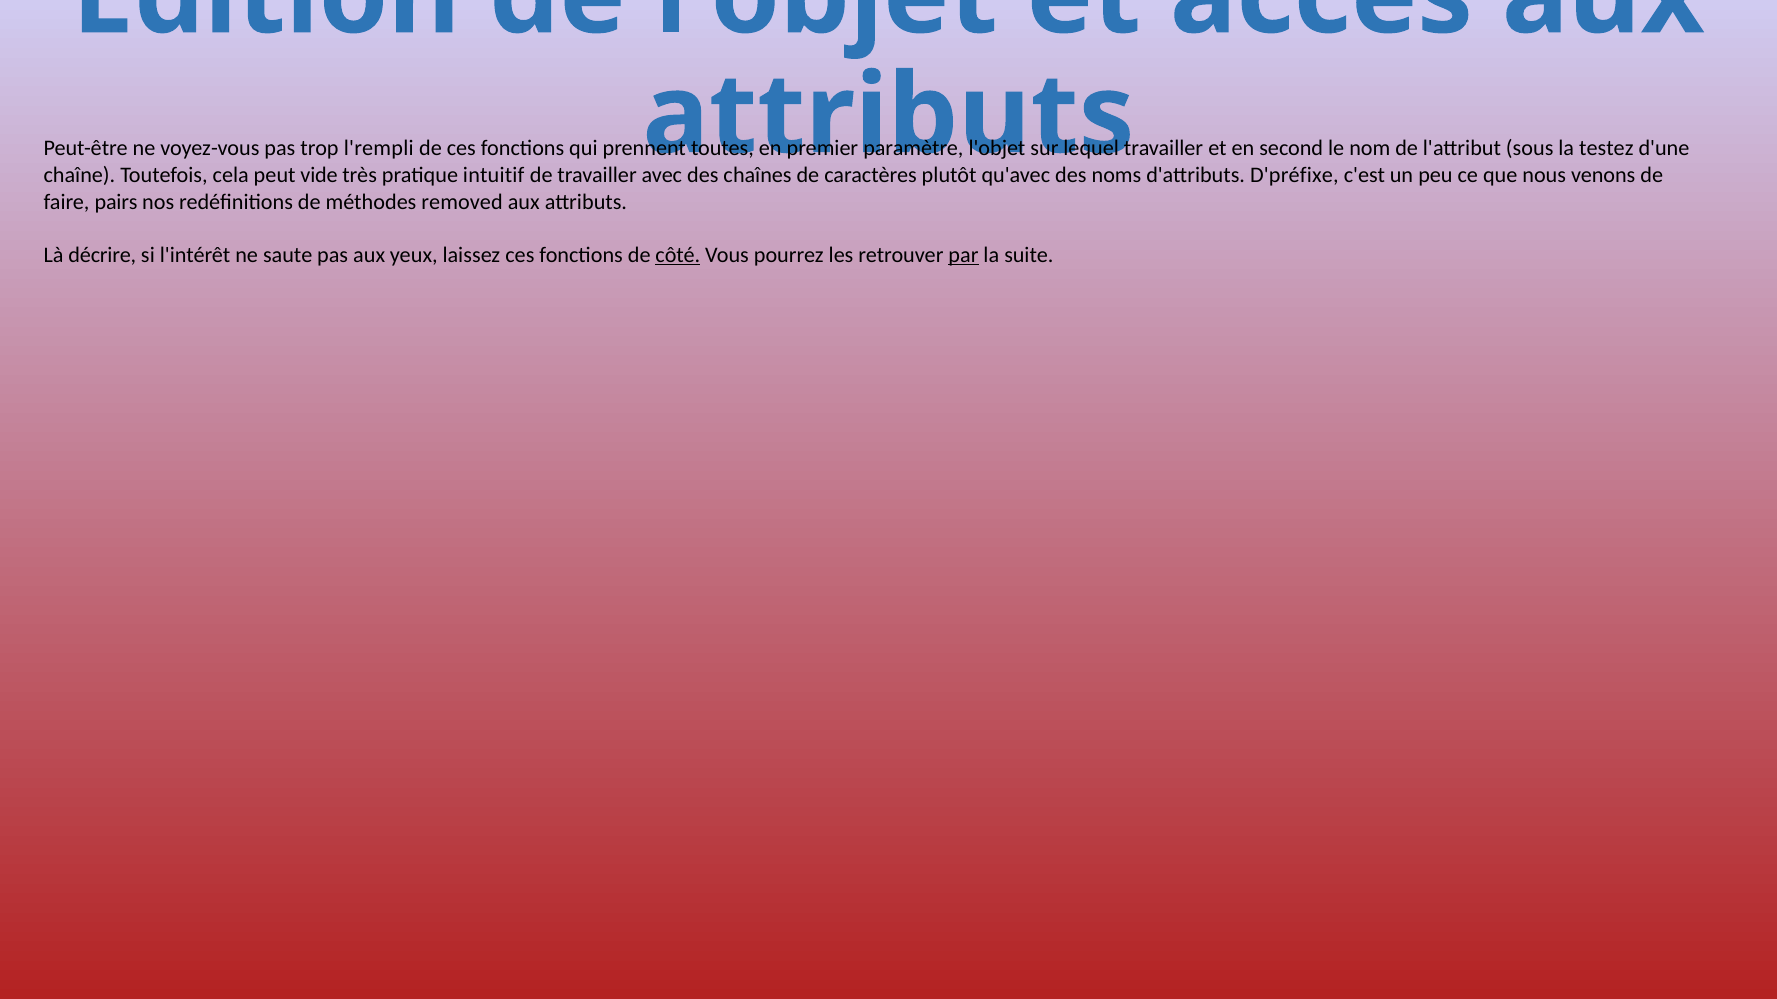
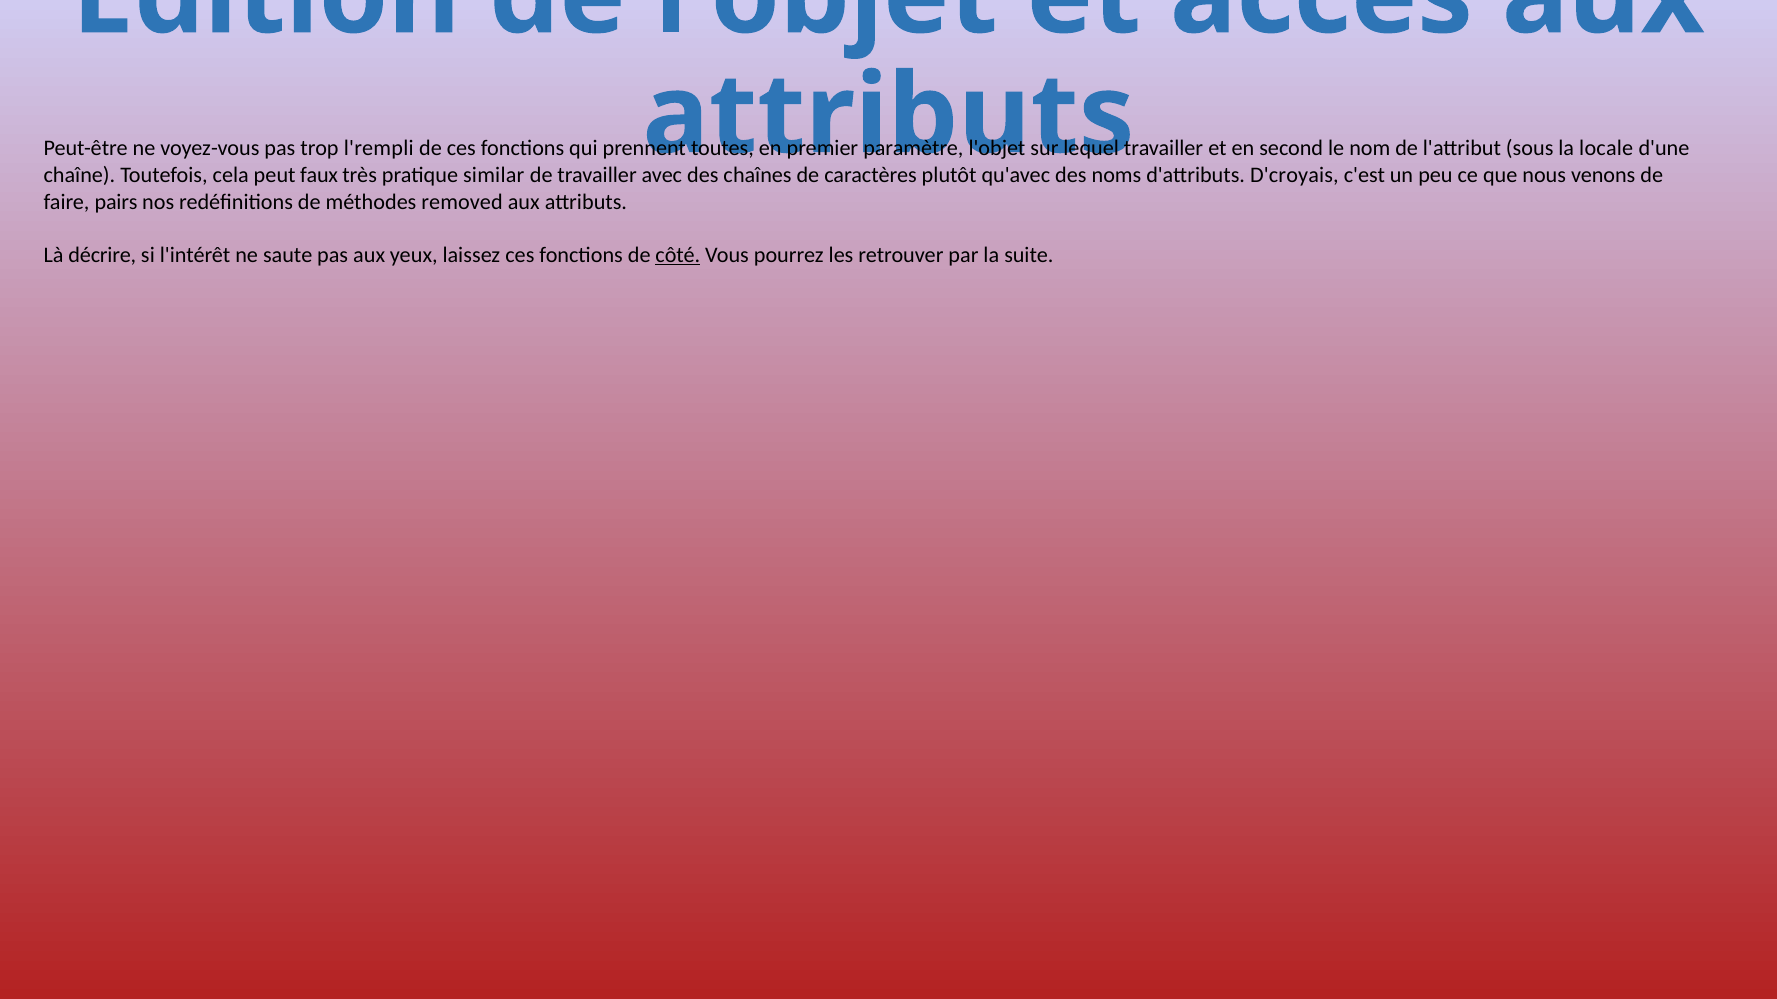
testez: testez -> locale (1606, 149)
vide: vide -> faux (319, 175)
intuitif: intuitif -> similar (494, 175)
D'préfixe: D'préfixe -> D'croyais (1294, 175)
par underline: present -> none (963, 255)
